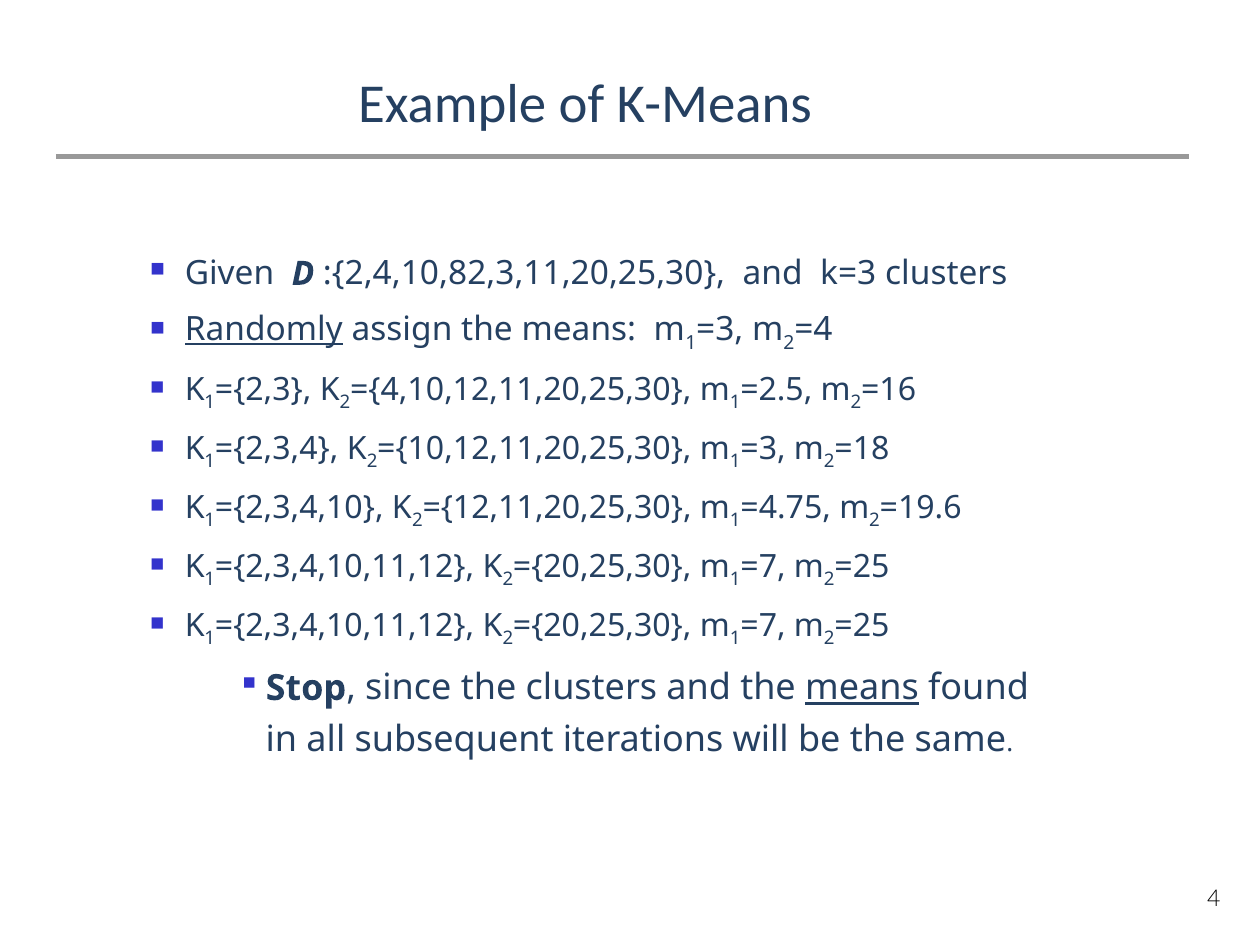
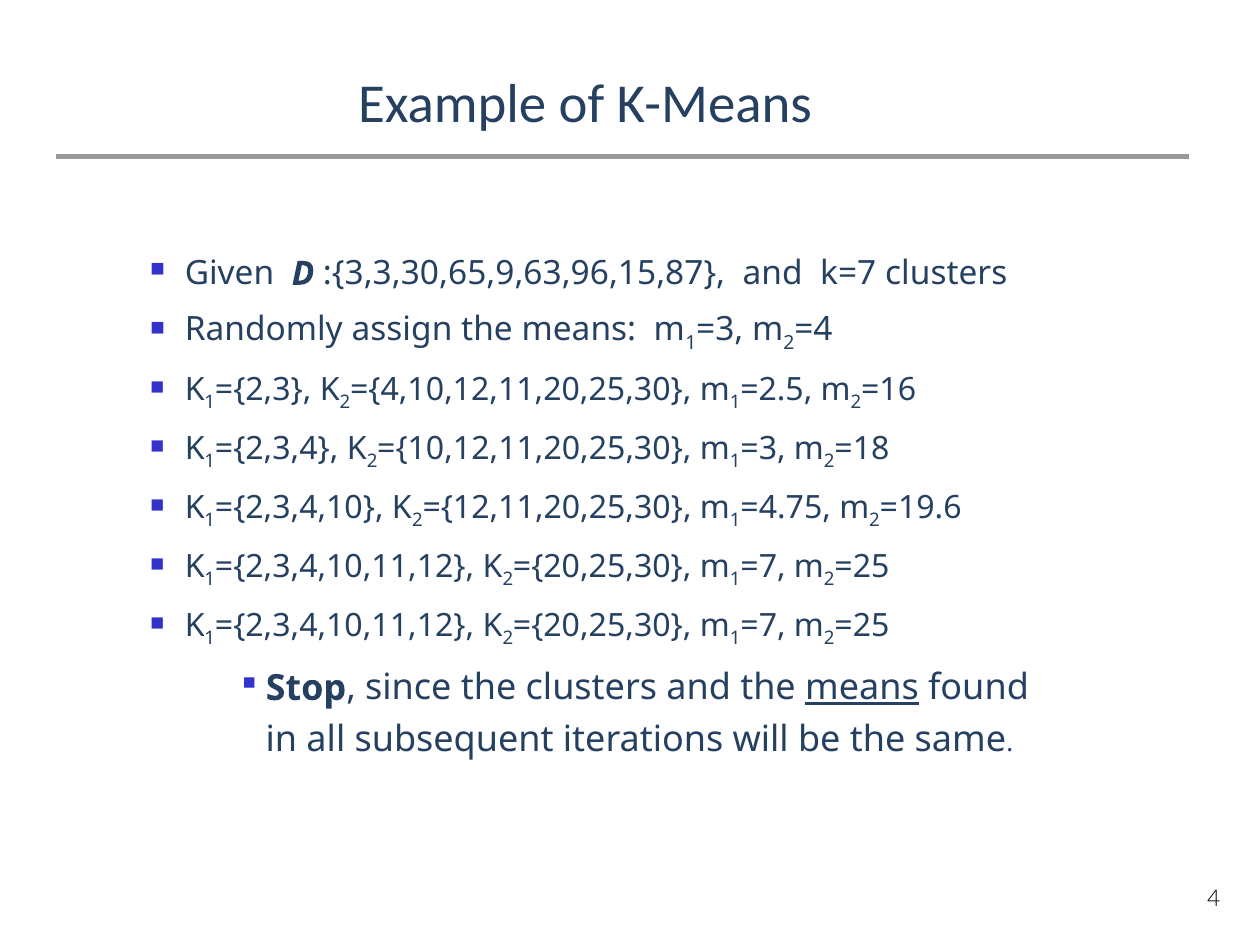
:{2,4,10,82,3,11,20,25,30: :{2,4,10,82,3,11,20,25,30 -> :{3,3,30,65,9,63,96,15,87 (524, 274)
k=3: k=3 -> k=7 (848, 274)
Randomly underline: present -> none (264, 330)
